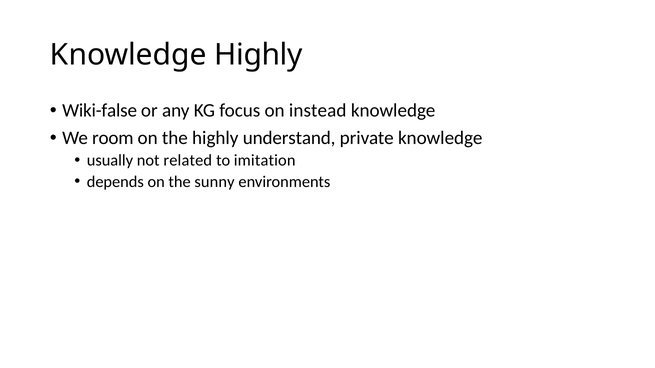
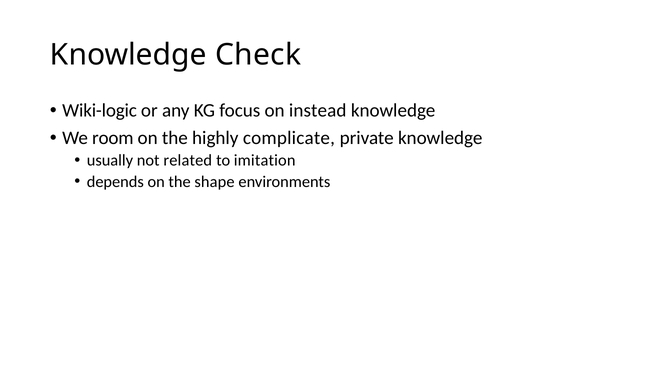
Knowledge Highly: Highly -> Check (258, 55)
Wiki-false: Wiki-false -> Wiki-logic (100, 111)
understand: understand -> complicate (289, 138)
sunny: sunny -> shape (215, 182)
